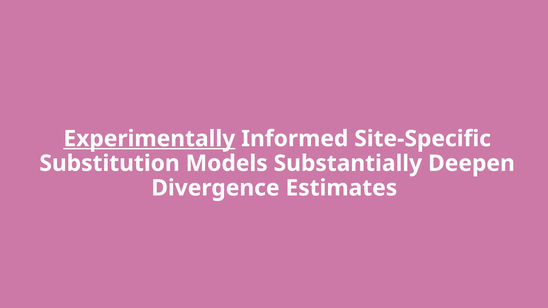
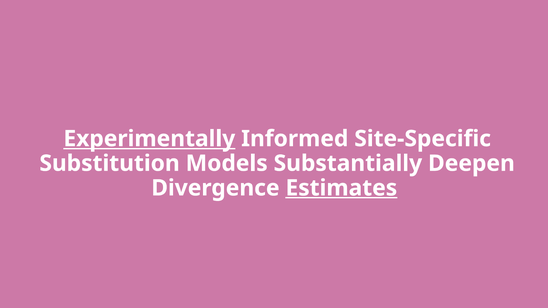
Estimates underline: none -> present (341, 188)
